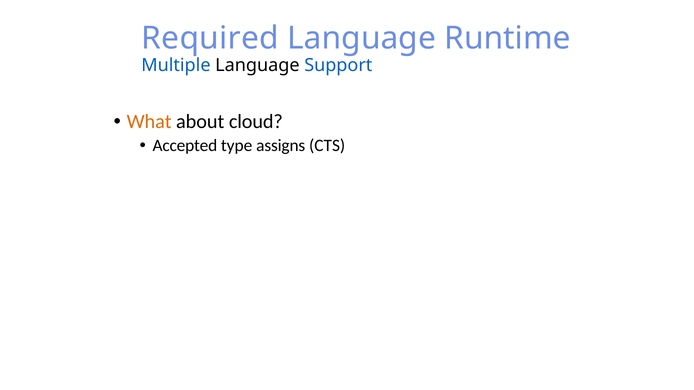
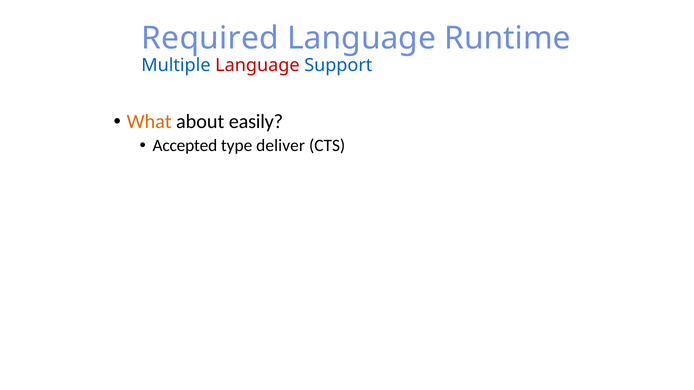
Language colour: black -> red (257, 66)
cloud: cloud -> easily (256, 122)
assigns: assigns -> deliver (281, 146)
